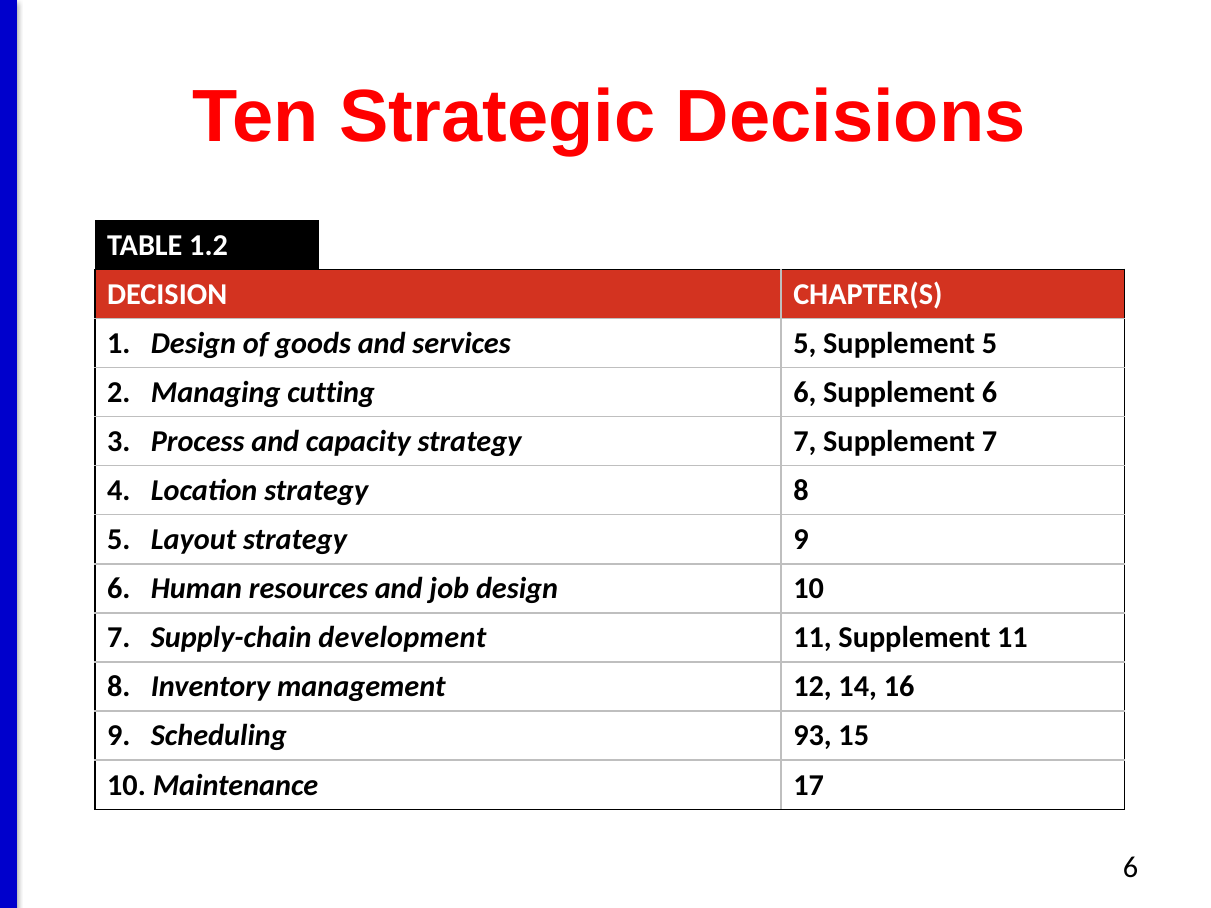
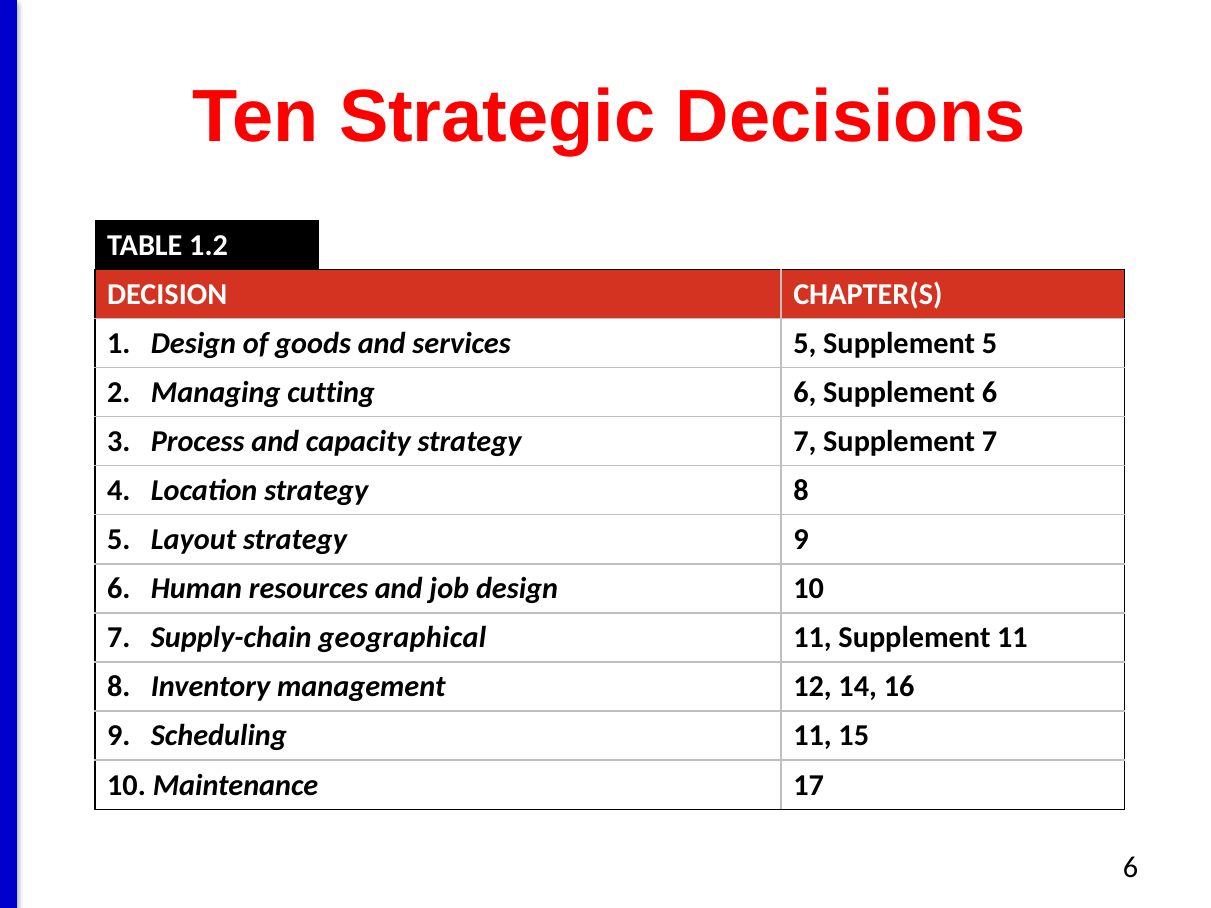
development: development -> geographical (402, 638)
Scheduling 93: 93 -> 11 (813, 736)
